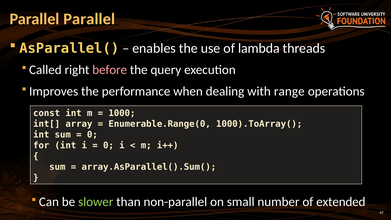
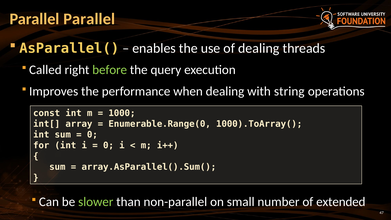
of lambda: lambda -> dealing (259, 48)
before colour: pink -> light green (110, 70)
range: range -> string (289, 91)
